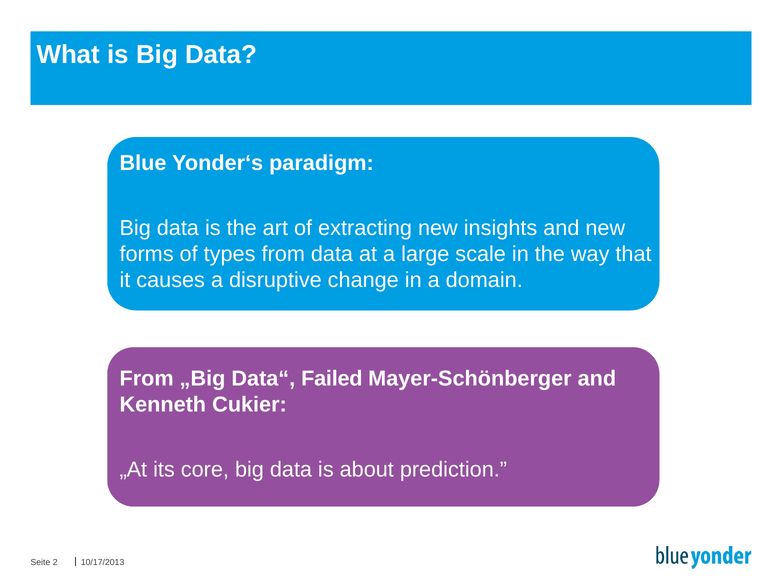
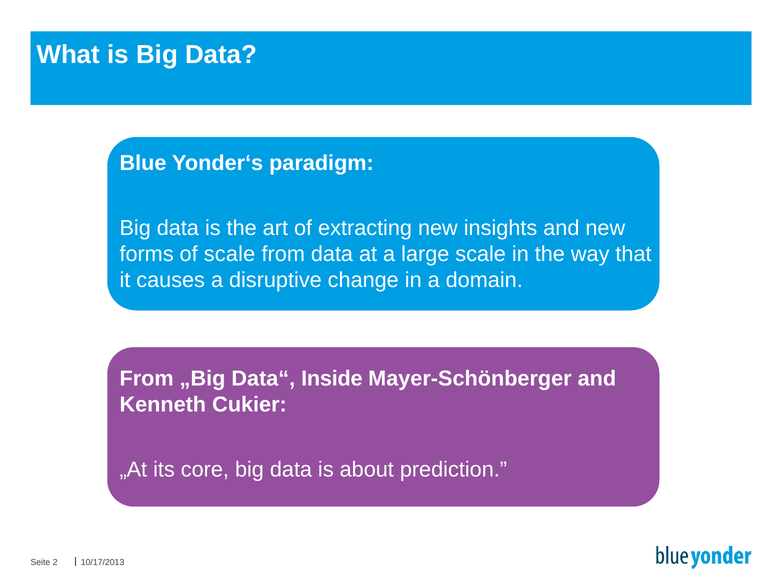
of types: types -> scale (230, 254)
Failed: Failed -> Inside (332, 379)
